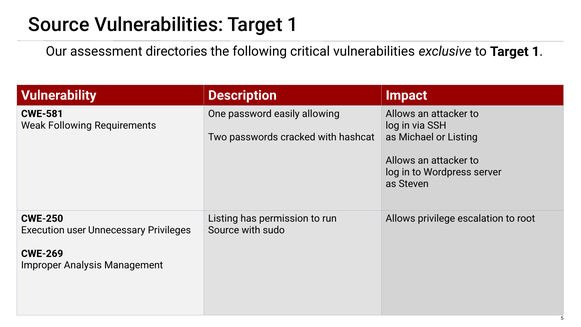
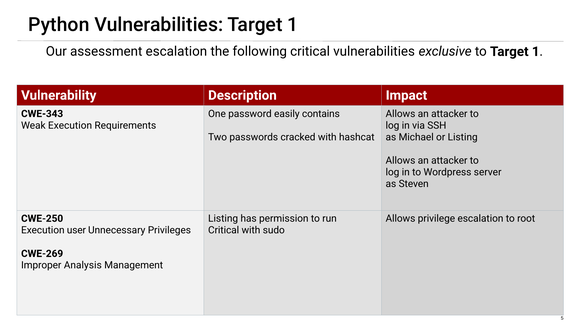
Source: Source -> Python (59, 25)
assessment directories: directories -> escalation (176, 52)
allowing: allowing -> contains (321, 114)
CWE-581: CWE-581 -> CWE-343 (42, 114)
Weak Following: Following -> Execution (70, 125)
Source: Source -> Critical (224, 230)
